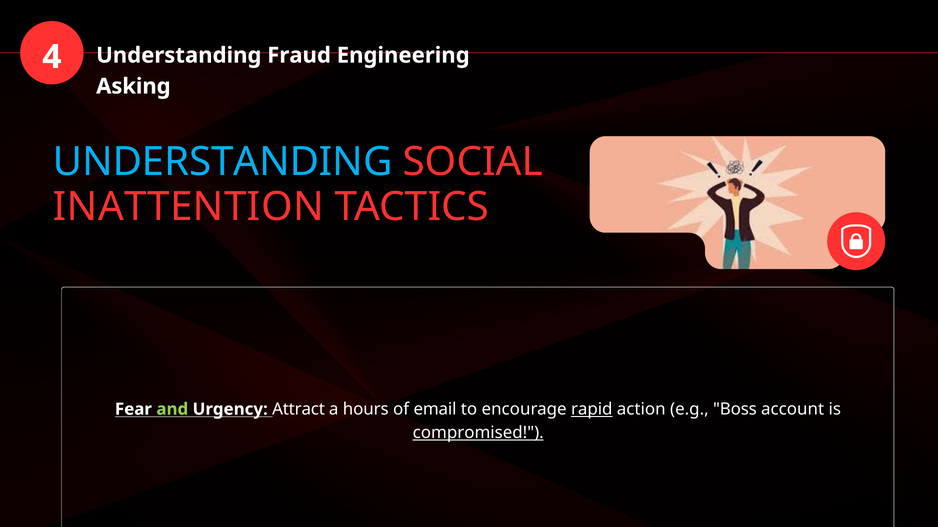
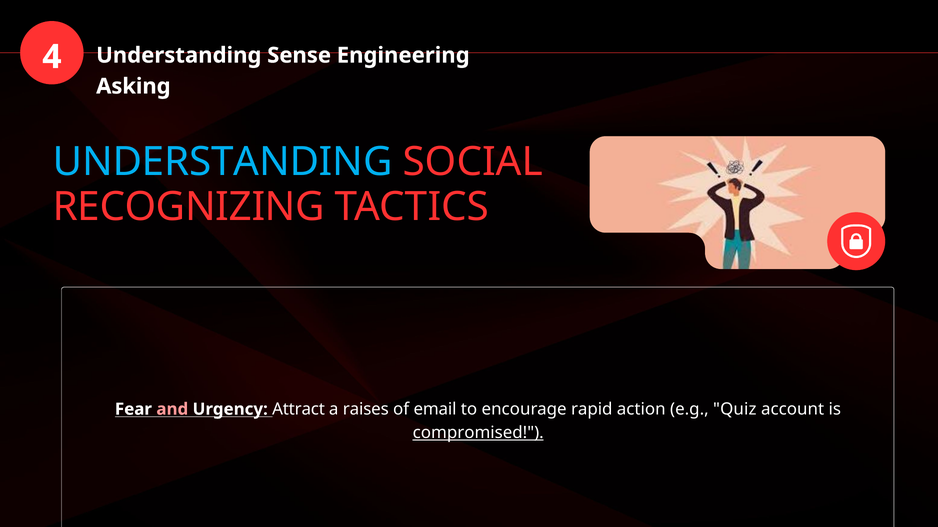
Fraud: Fraud -> Sense (299, 55)
INATTENTION: INATTENTION -> RECOGNIZING (189, 207)
and colour: light green -> pink (172, 410)
hours: hours -> raises (366, 410)
rapid underline: present -> none (592, 410)
Boss: Boss -> Quiz (735, 410)
